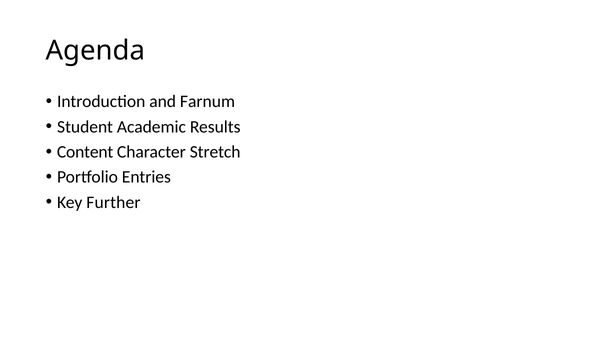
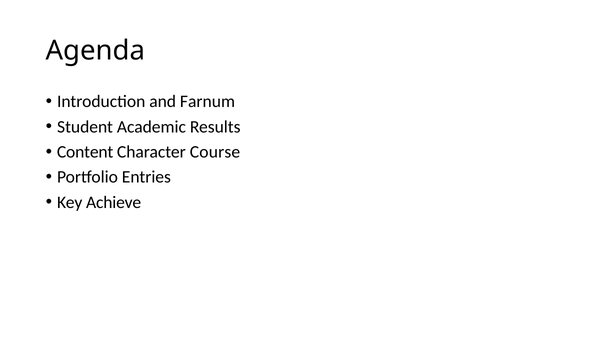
Stretch: Stretch -> Course (215, 152)
Further: Further -> Achieve (114, 202)
